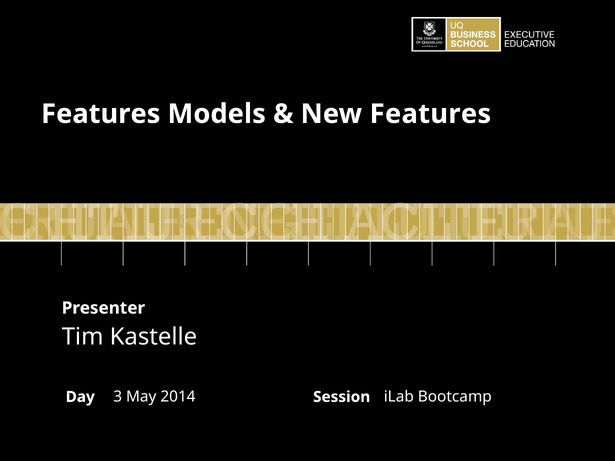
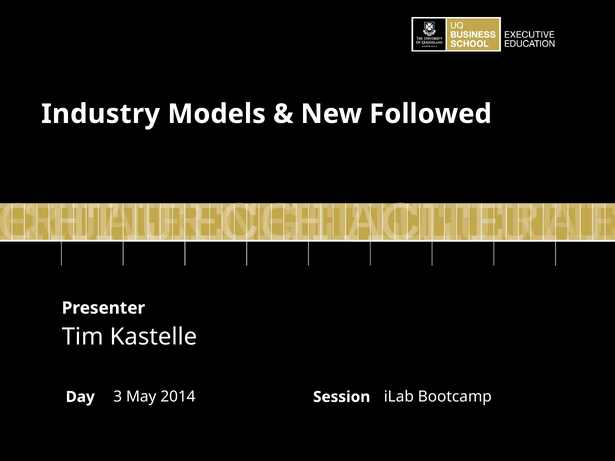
Features: Features -> Industry (101, 114)
New Features: Features -> Followed (431, 114)
